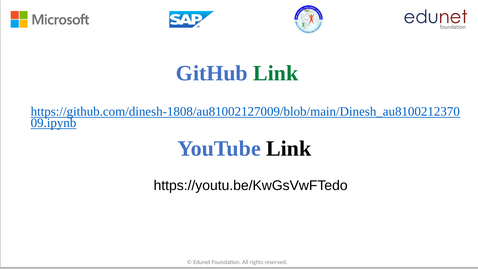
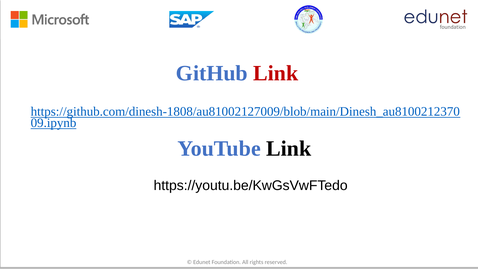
Link colour: green -> red (276, 73)
